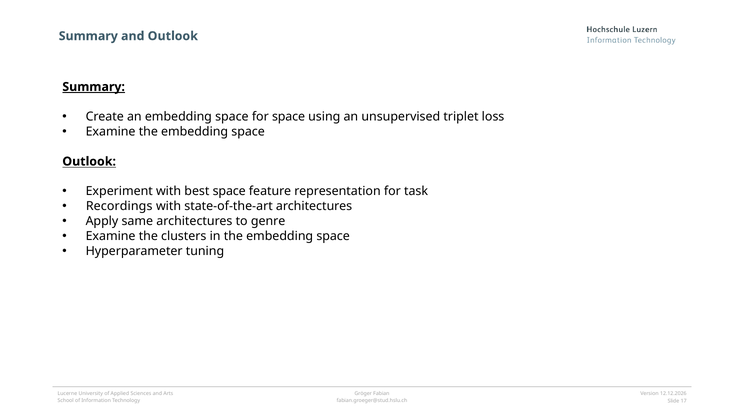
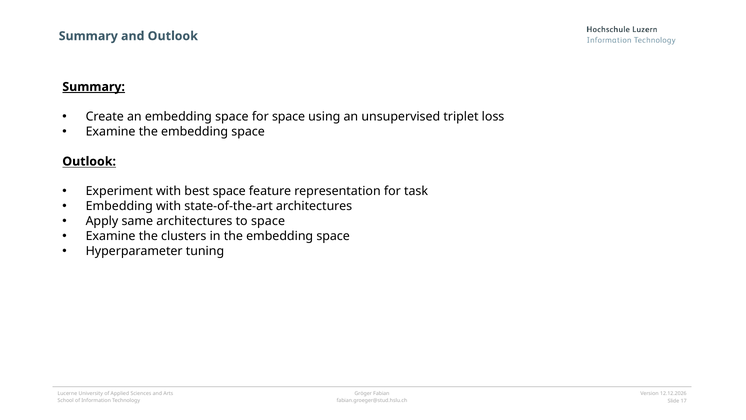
Recordings: Recordings -> Embedding (119, 206)
to genre: genre -> space (268, 221)
